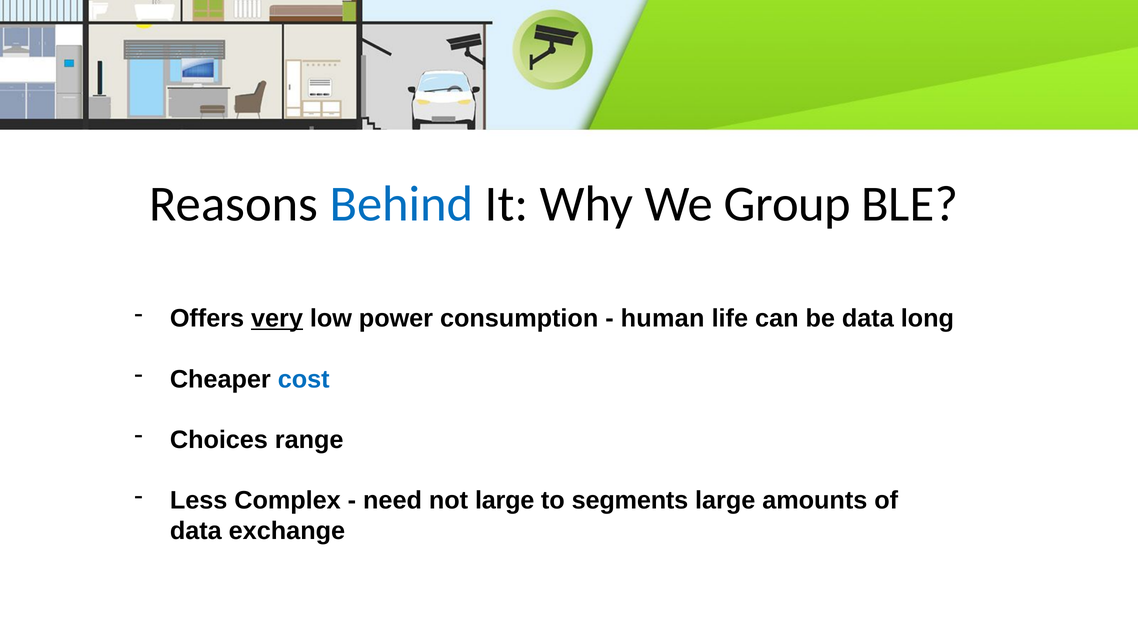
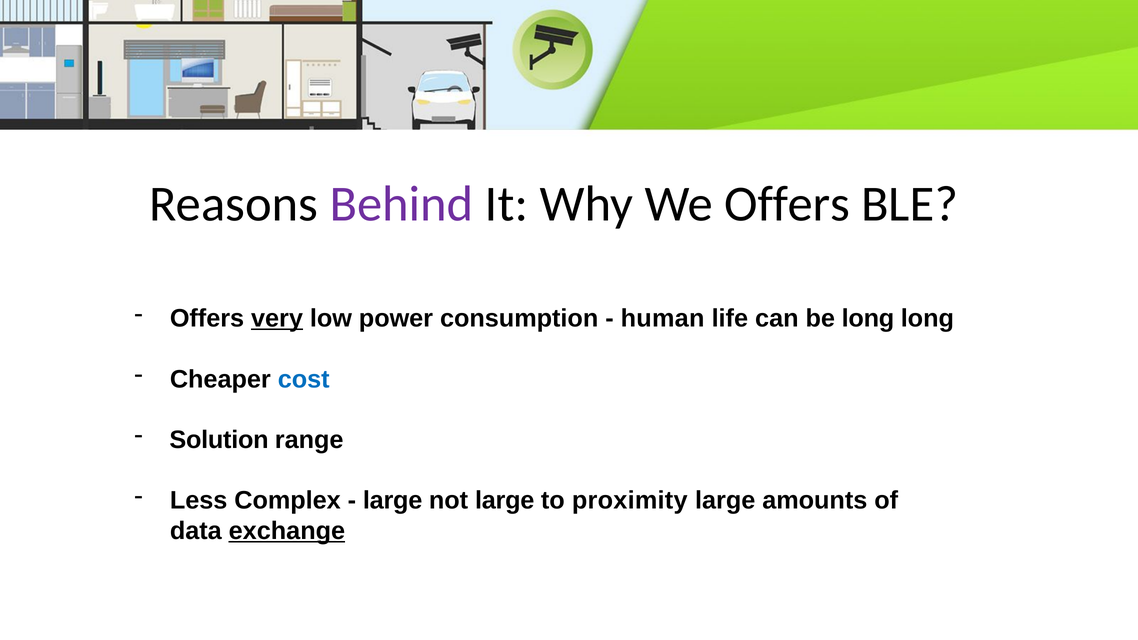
Behind colour: blue -> purple (402, 204)
We Group: Group -> Offers (787, 204)
be data: data -> long (868, 319)
Choices: Choices -> Solution (219, 440)
need: need -> large (393, 501)
segments: segments -> proximity (630, 501)
exchange underline: none -> present (287, 531)
